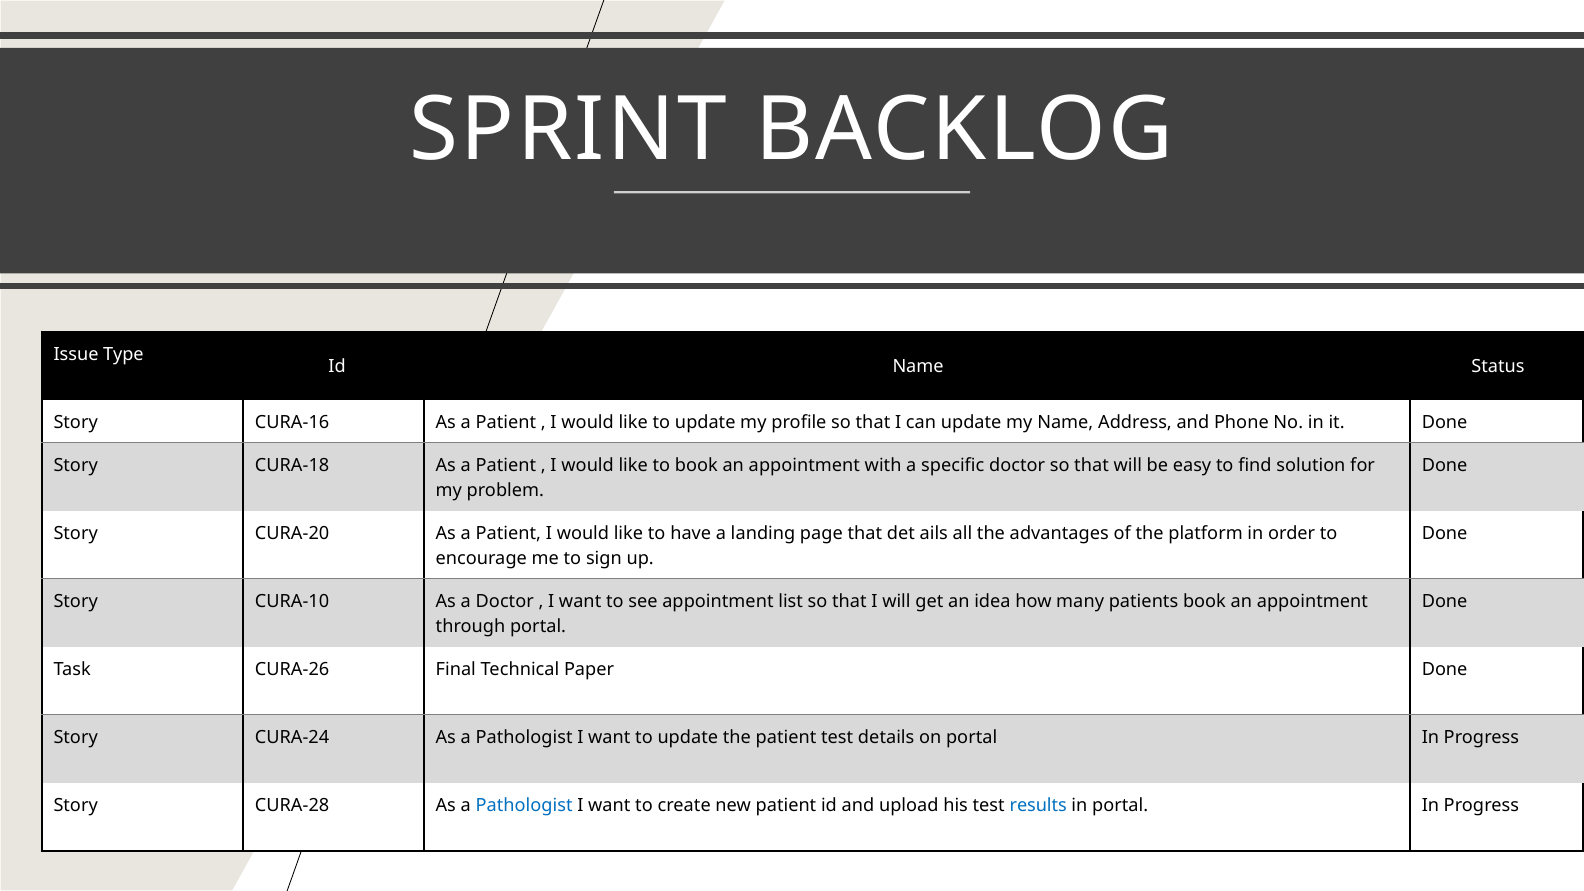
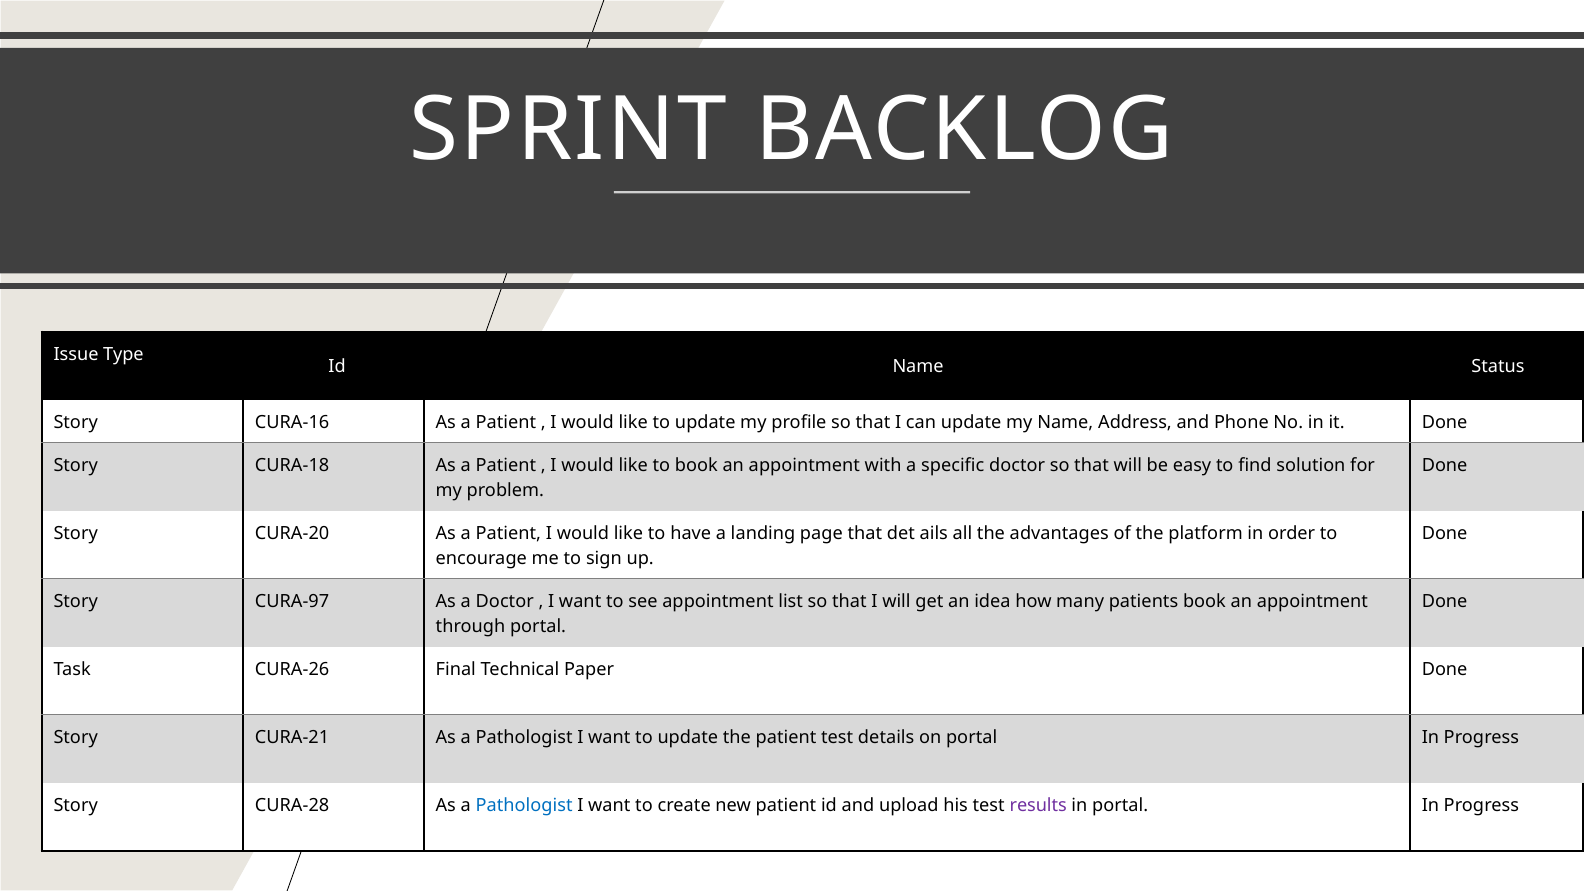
CURA-10: CURA-10 -> CURA-97 (292, 601)
CURA-24: CURA-24 -> CURA-21 (292, 737)
results colour: blue -> purple (1038, 805)
